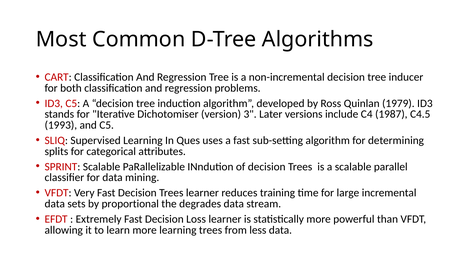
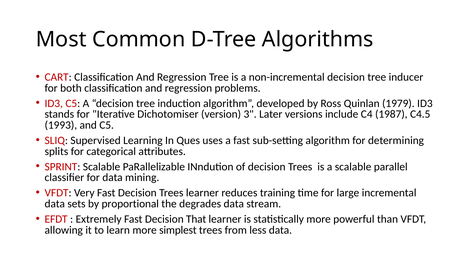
Loss: Loss -> That (196, 219)
more learning: learning -> simplest (178, 230)
